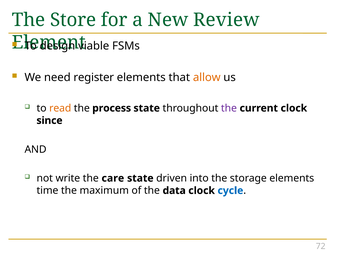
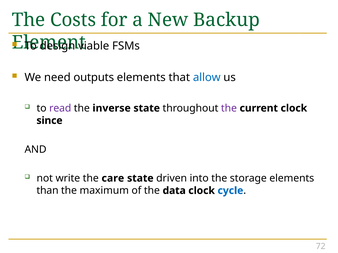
Store: Store -> Costs (73, 20)
Review: Review -> Backup (226, 20)
register: register -> outputs (94, 78)
allow colour: orange -> blue (207, 78)
read colour: orange -> purple (60, 108)
process: process -> inverse (112, 108)
time: time -> than (48, 191)
